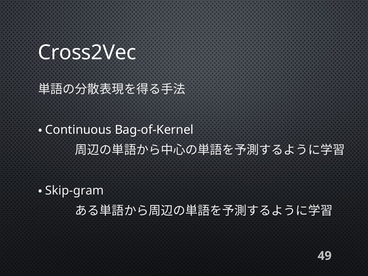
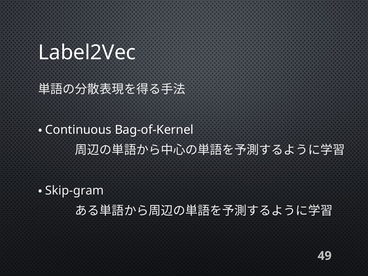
Cross2Vec: Cross2Vec -> Label2Vec (87, 52)
